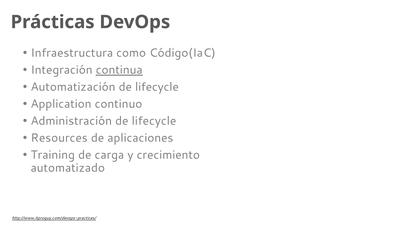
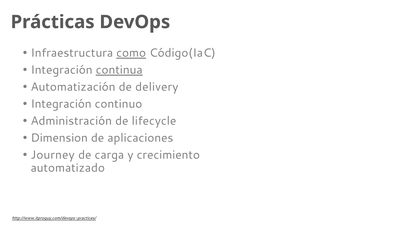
como underline: none -> present (131, 53)
Automatización de lifecycle: lifecycle -> delivery (157, 87)
Application: Application -> Integración (61, 104)
Resources: Resources -> Dimension (59, 138)
Training: Training -> Journey (53, 155)
